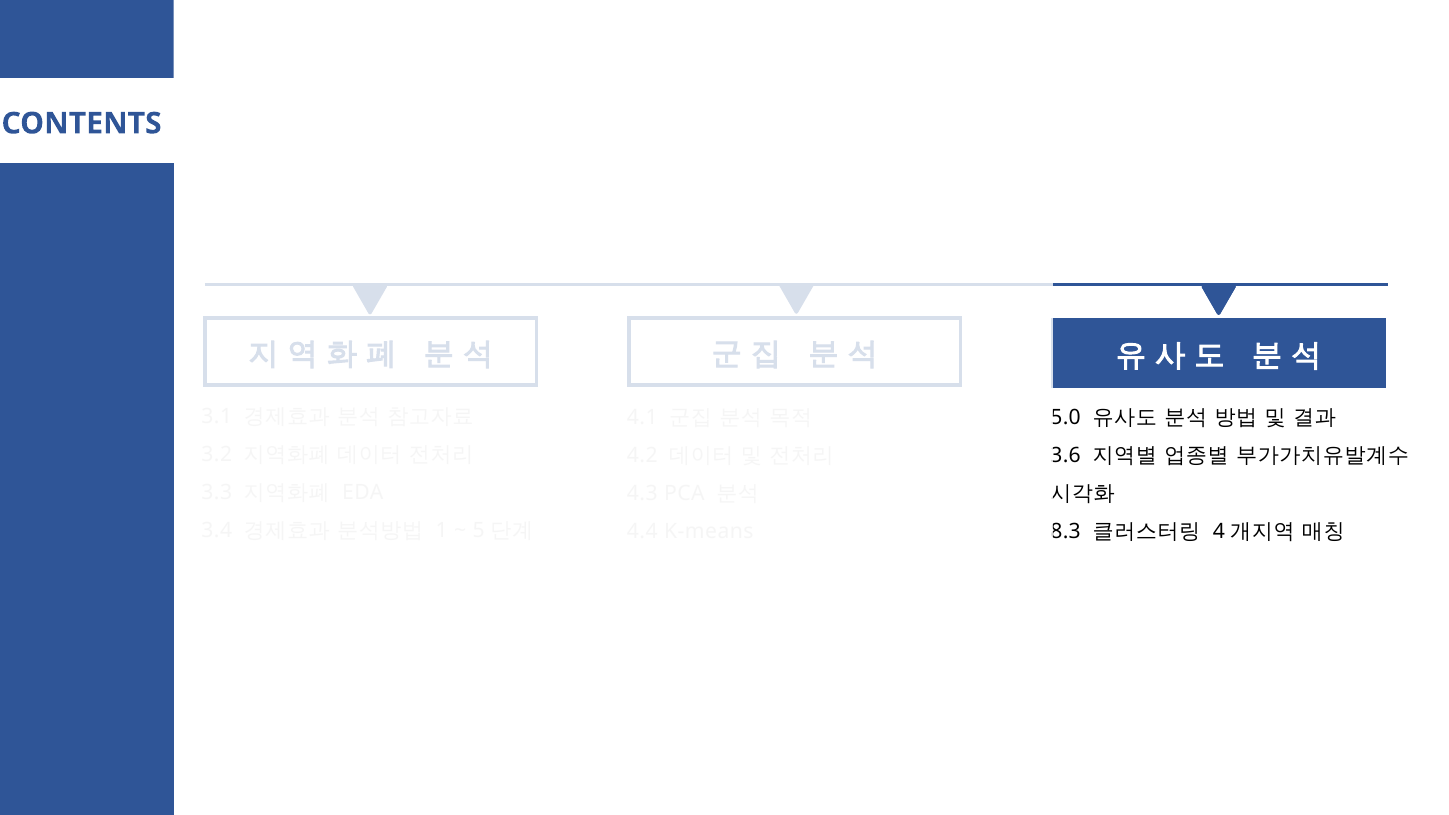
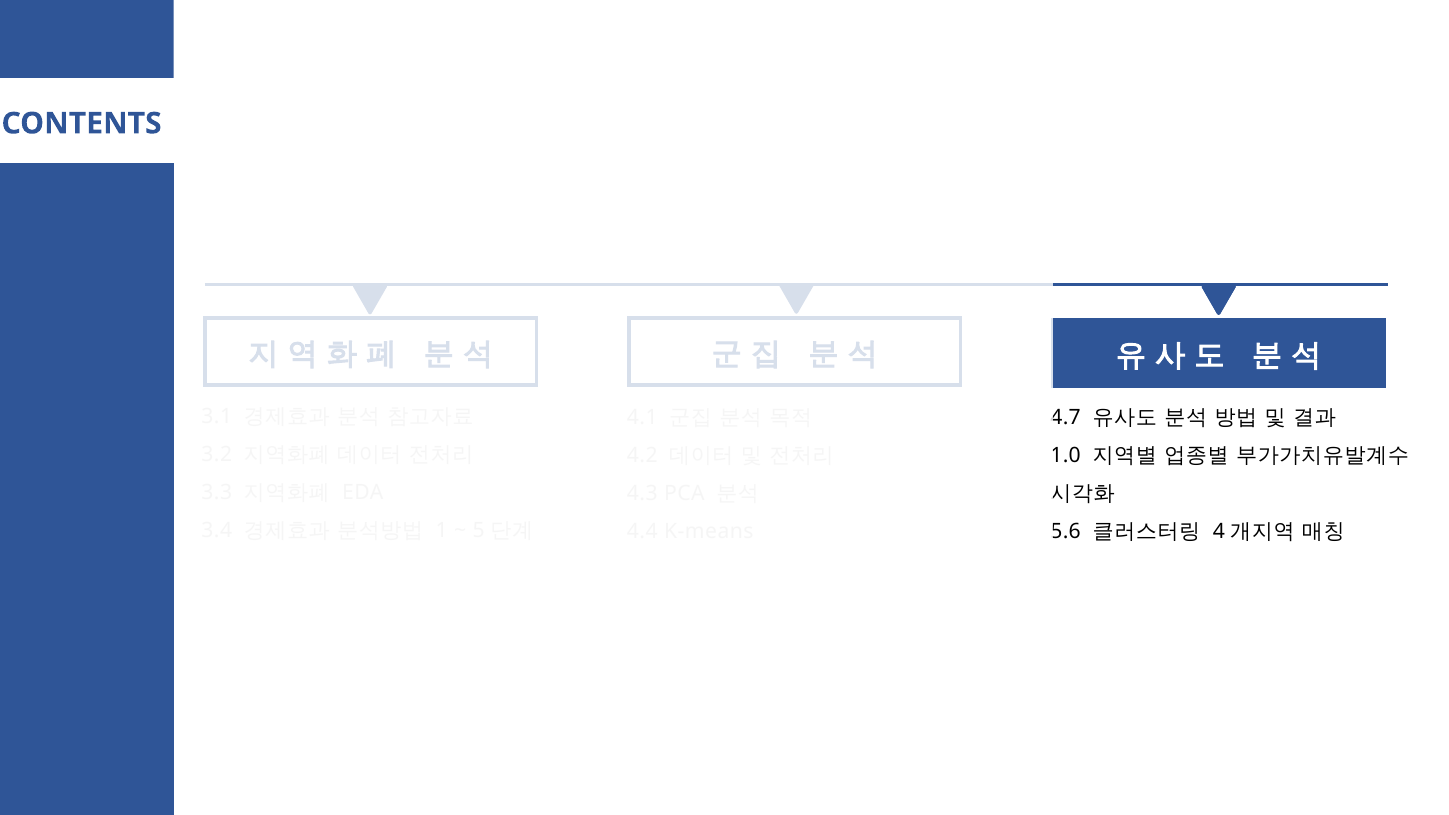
5.0: 5.0 -> 4.7 (1066, 417)
3.6: 3.6 -> 1.0 (1066, 455)
8.3: 8.3 -> 5.6 (1066, 531)
